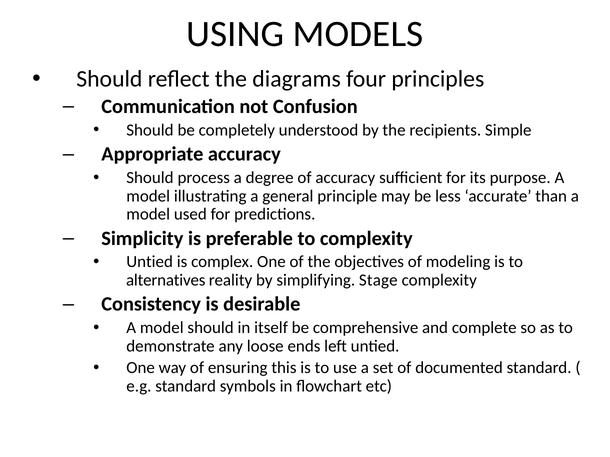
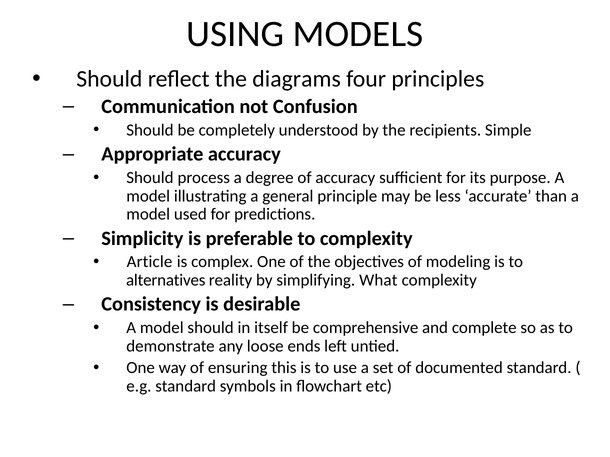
Untied: Untied -> Article (150, 262)
Stage: Stage -> What (378, 280)
